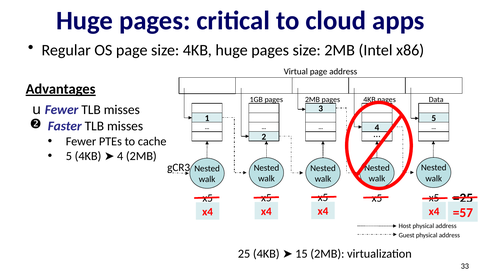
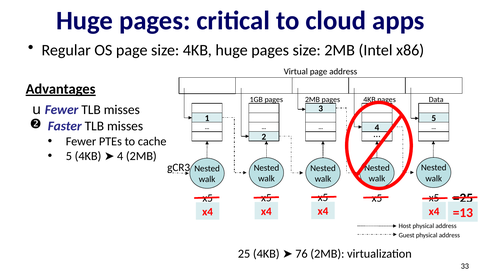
=57: =57 -> =13 (463, 212)
15: 15 -> 76 (301, 253)
